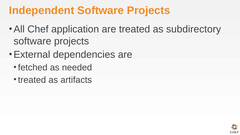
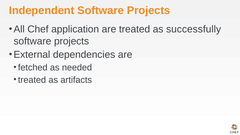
subdirectory: subdirectory -> successfully (194, 29)
